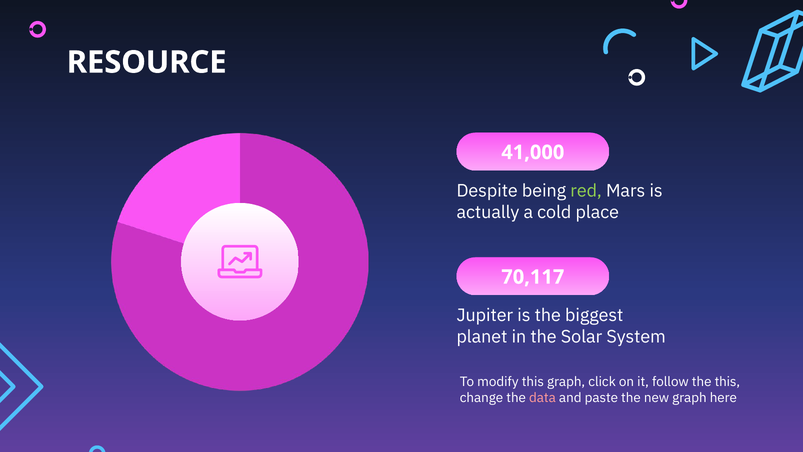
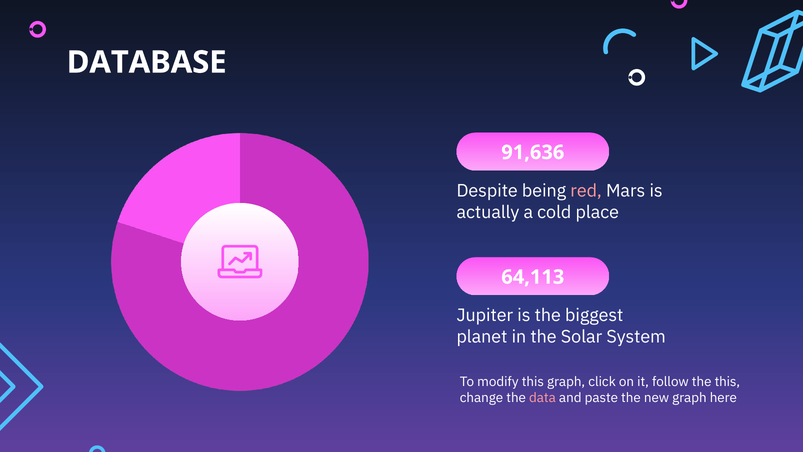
RESOURCE: RESOURCE -> DATABASE (147, 62)
41,000: 41,000 -> 91,636 (533, 152)
red colour: light green -> pink (586, 191)
70,117: 70,117 -> 64,113 (533, 277)
